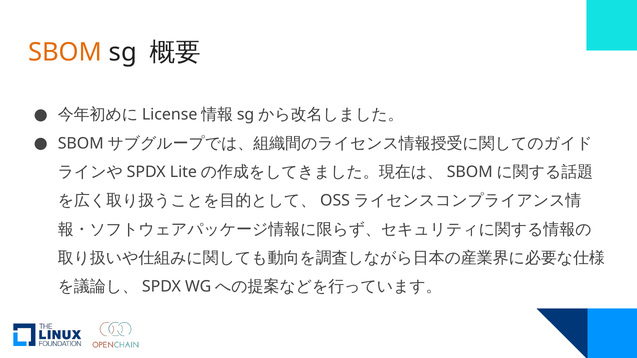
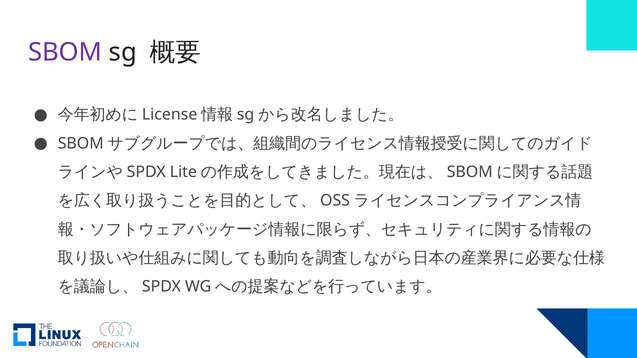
SBOM colour: orange -> purple (65, 52)
